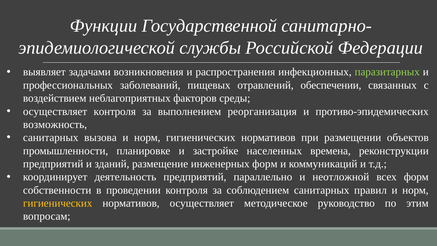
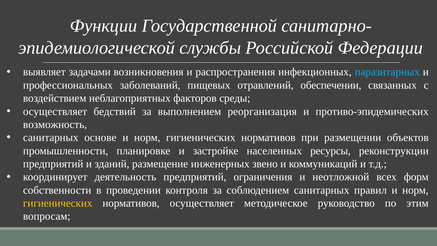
паразитарных colour: light green -> light blue (387, 72)
осуществляет контроля: контроля -> бедствий (115, 111)
вызова: вызова -> основе (100, 138)
времена: времена -> ресурсы (330, 151)
инженерных форм: форм -> звено (265, 164)
параллельно: параллельно -> ограничения (263, 177)
